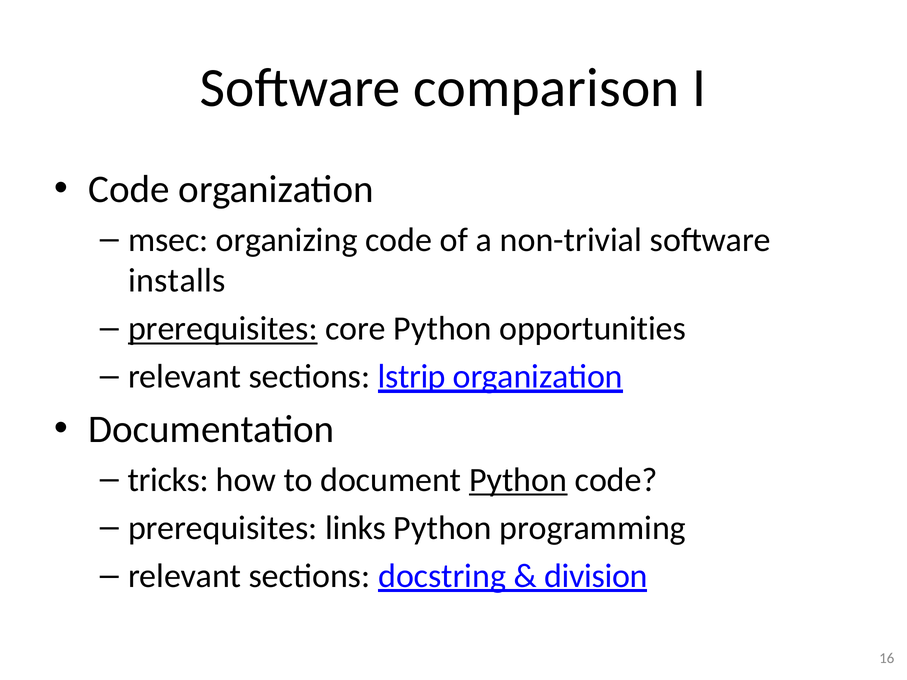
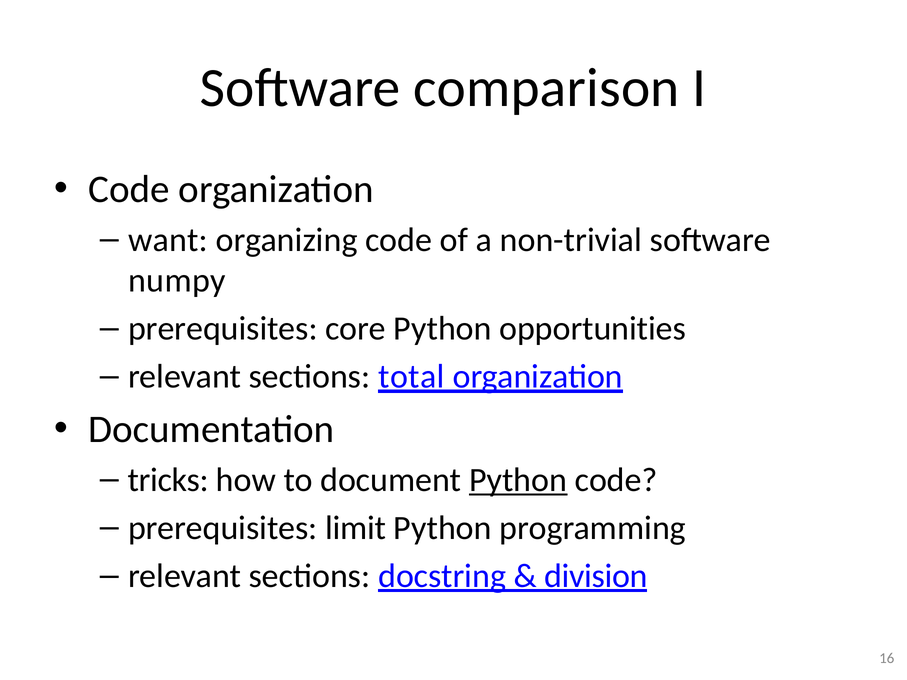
msec: msec -> want (168, 240)
installs: installs -> numpy (177, 281)
prerequisites underline: present -> none (223, 329)
lstrip: lstrip -> total (411, 377)
links: links -> limit (356, 528)
